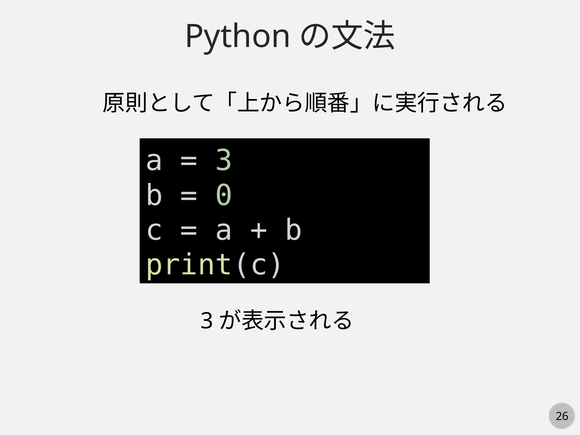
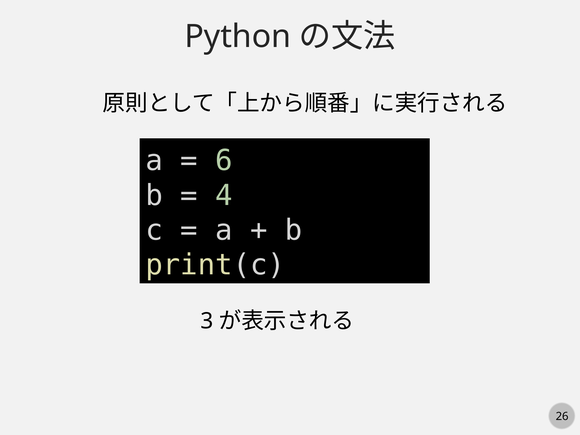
3: 3 -> 6 (224, 161)
0: 0 -> 4 (224, 195)
